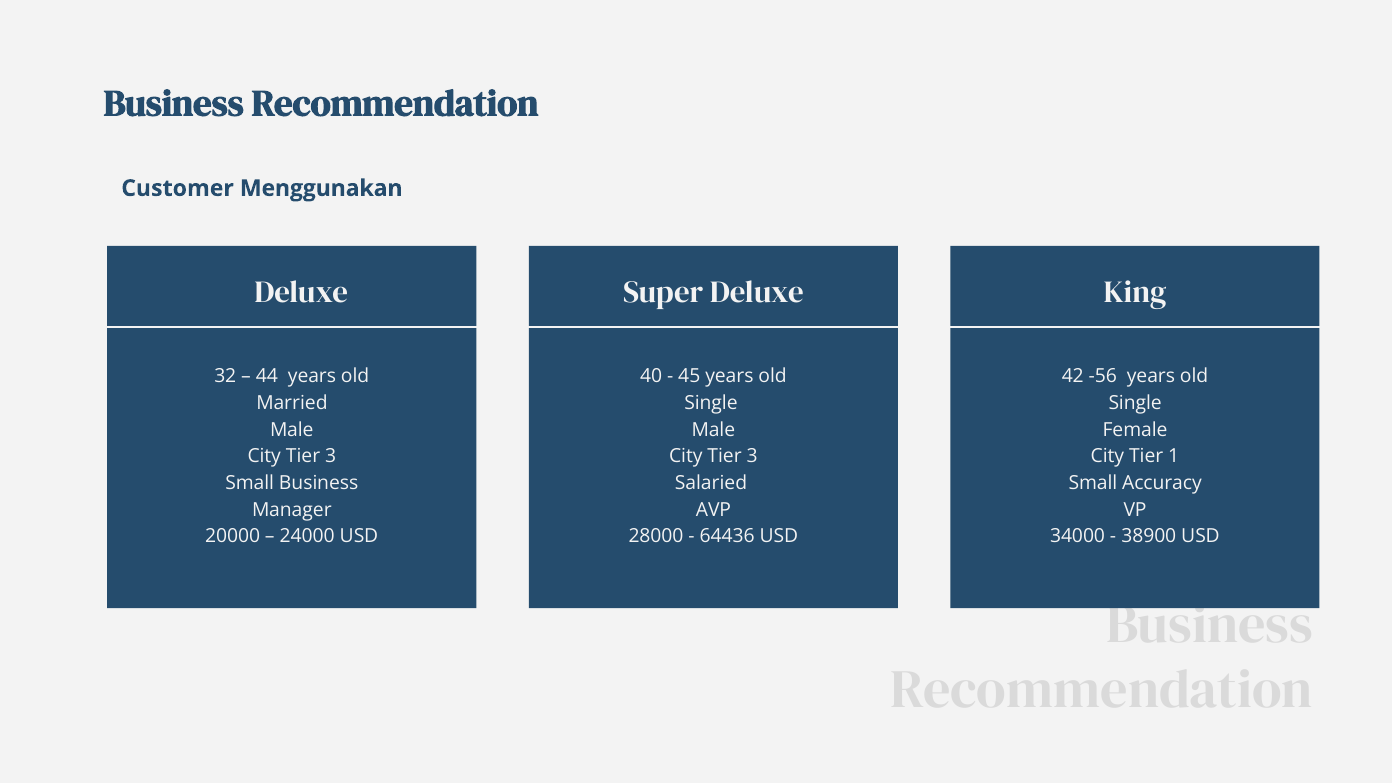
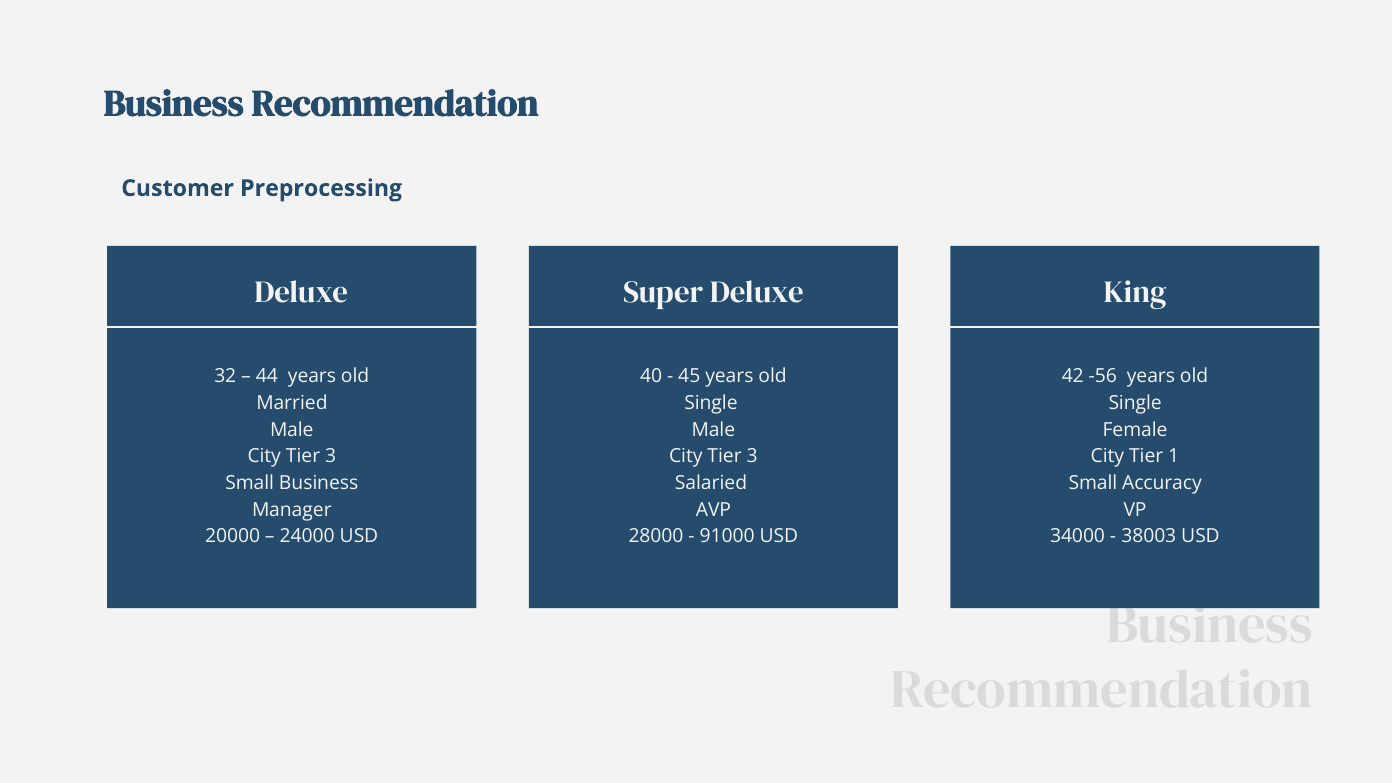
Menggunakan: Menggunakan -> Preprocessing (321, 188)
64436: 64436 -> 91000 (727, 536)
38900: 38900 -> 38003 (1149, 536)
